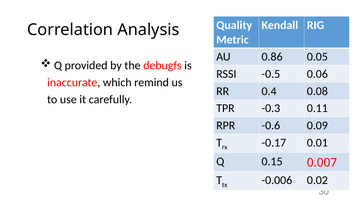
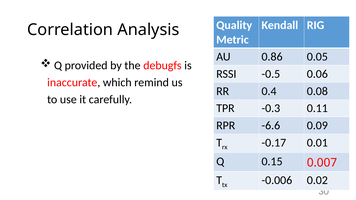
-0.6: -0.6 -> -6.6 (271, 126)
